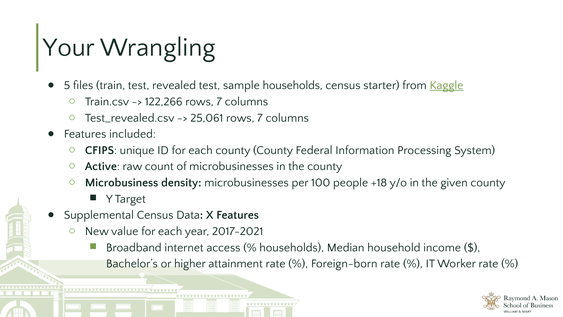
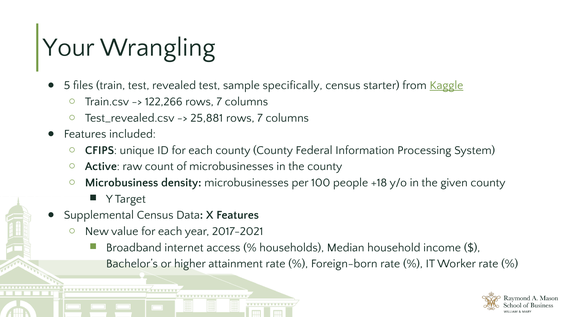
sample households: households -> specifically (293, 85)
25,061: 25,061 -> 25,881 (207, 118)
